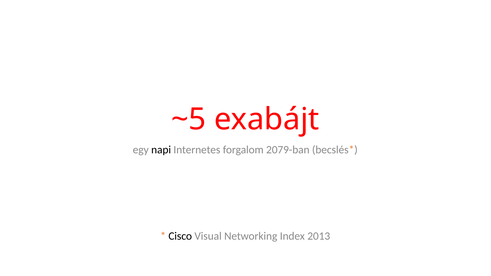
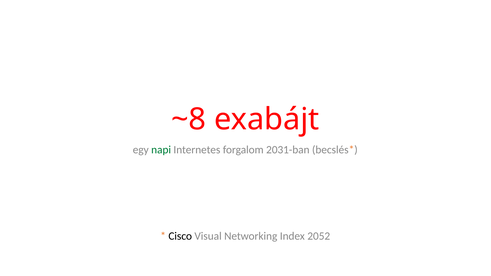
~5: ~5 -> ~8 (189, 119)
napi colour: black -> green (161, 150)
2079-ban: 2079-ban -> 2031-ban (288, 150)
2013: 2013 -> 2052 (319, 236)
